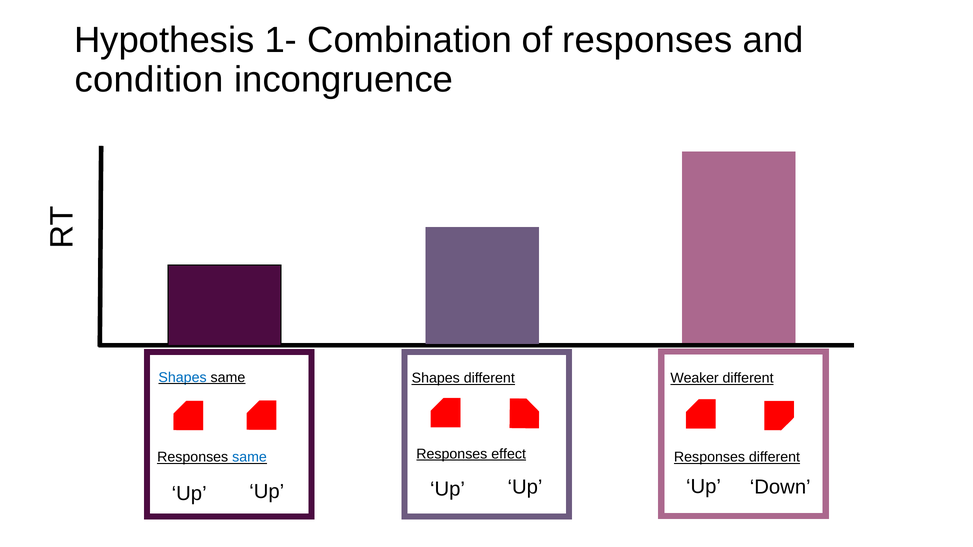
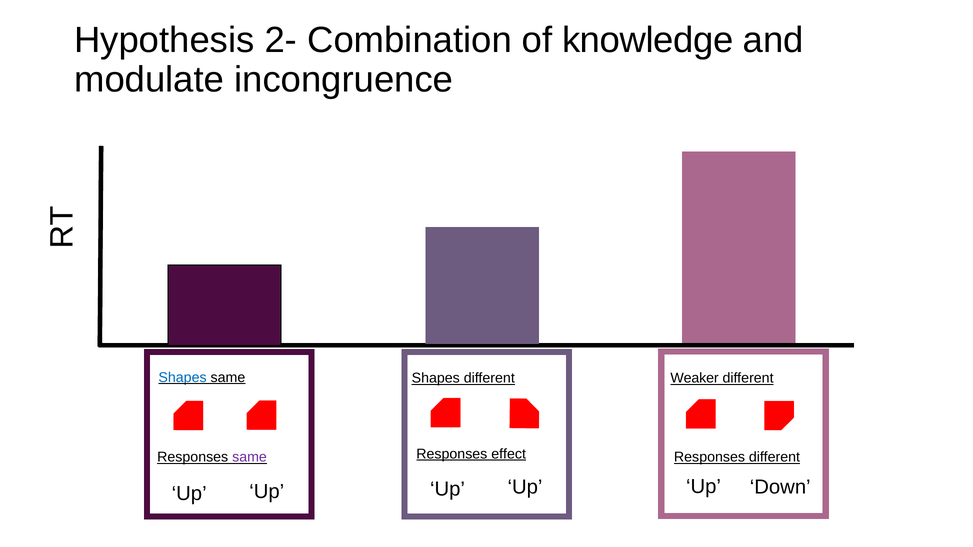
1-: 1- -> 2- (281, 40)
of responses: responses -> knowledge (648, 40)
condition: condition -> modulate (149, 80)
same colour: blue -> purple (250, 457)
